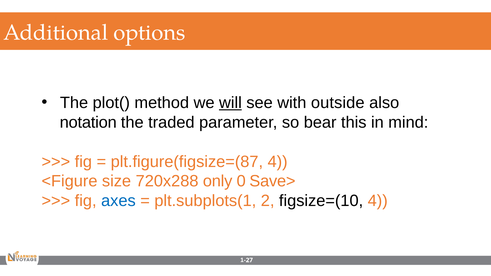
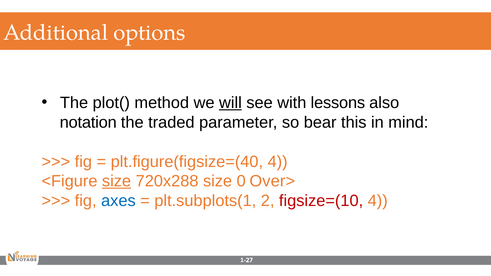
outside: outside -> lessons (338, 103)
plt.figure(figsize=(87: plt.figure(figsize=(87 -> plt.figure(figsize=(40 (187, 162)
size underline: none -> present (117, 181)
720x288 only: only -> size (218, 181)
Save>: Save> -> Over> (272, 181)
figsize=(10 colour: black -> red (321, 201)
